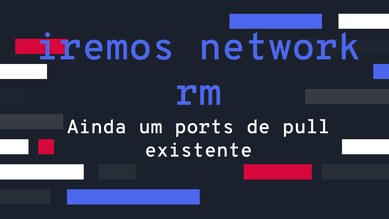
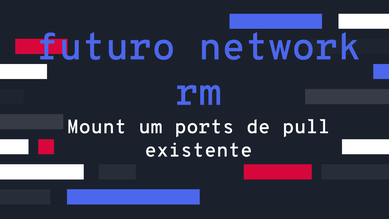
iremos: iremos -> futuro (105, 47)
Ainda: Ainda -> Mount (97, 127)
